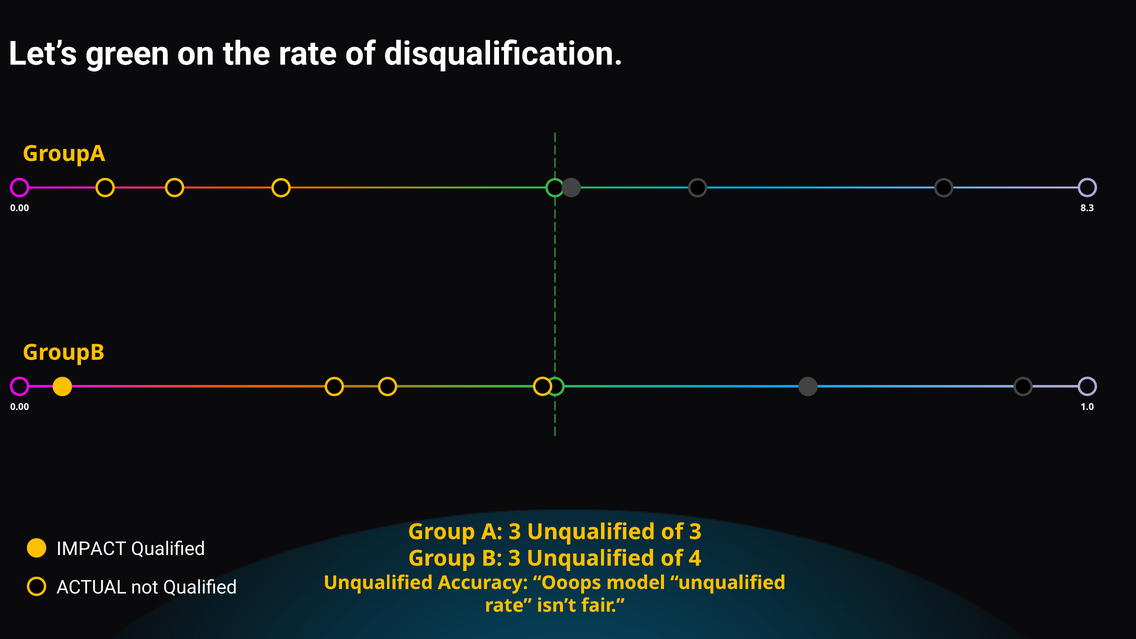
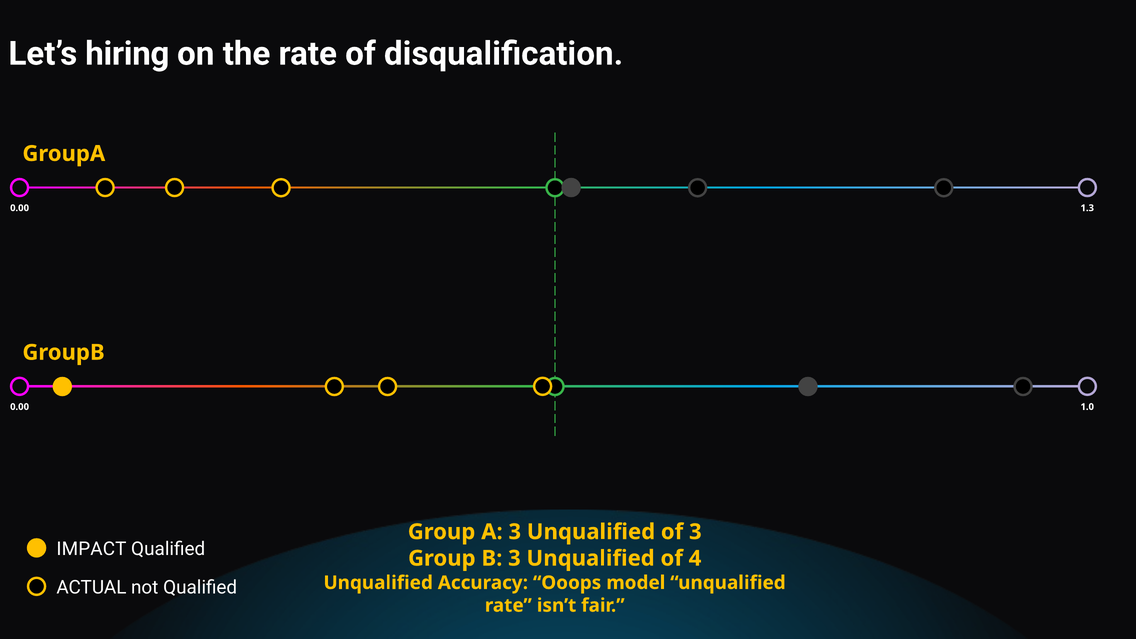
green: green -> hiring (127, 54)
8.3: 8.3 -> 1.3 (1087, 208)
